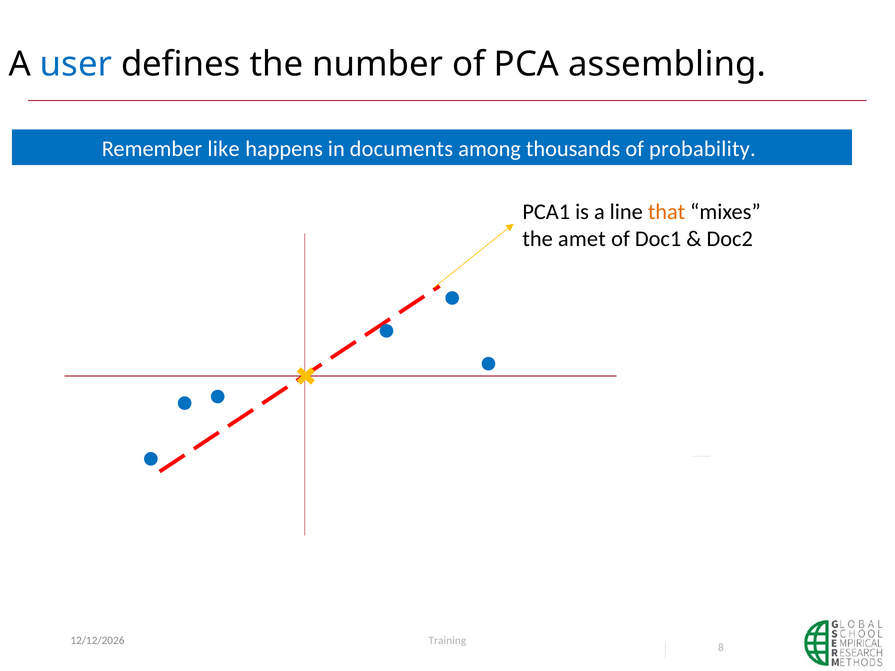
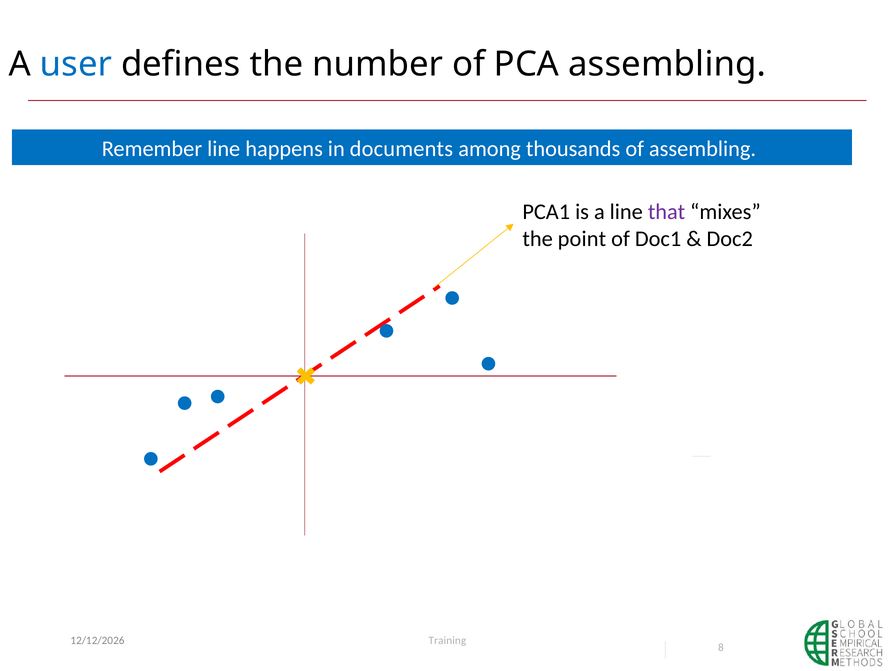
Remember like: like -> line (224, 149)
of probability: probability -> assembling (702, 149)
that colour: orange -> purple (667, 212)
amet: amet -> point (582, 239)
